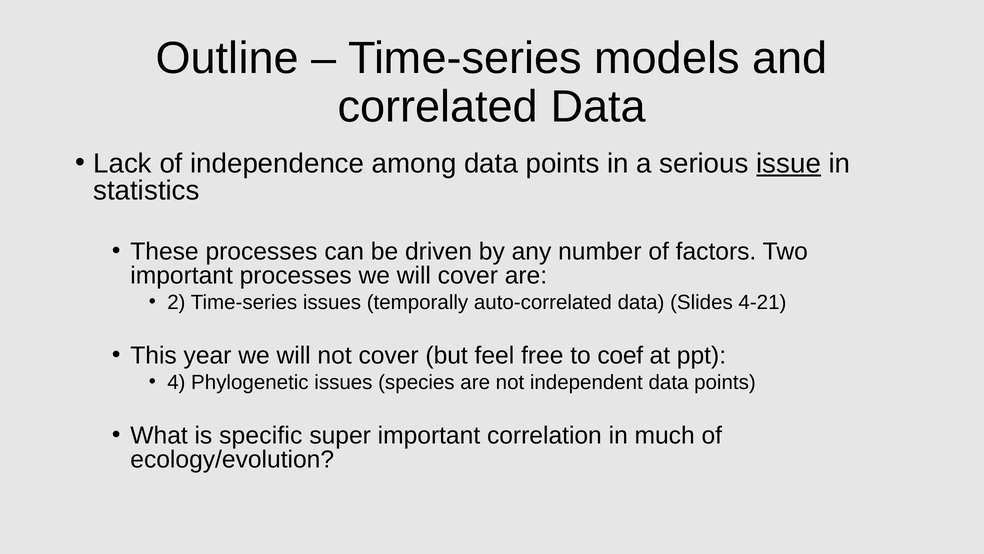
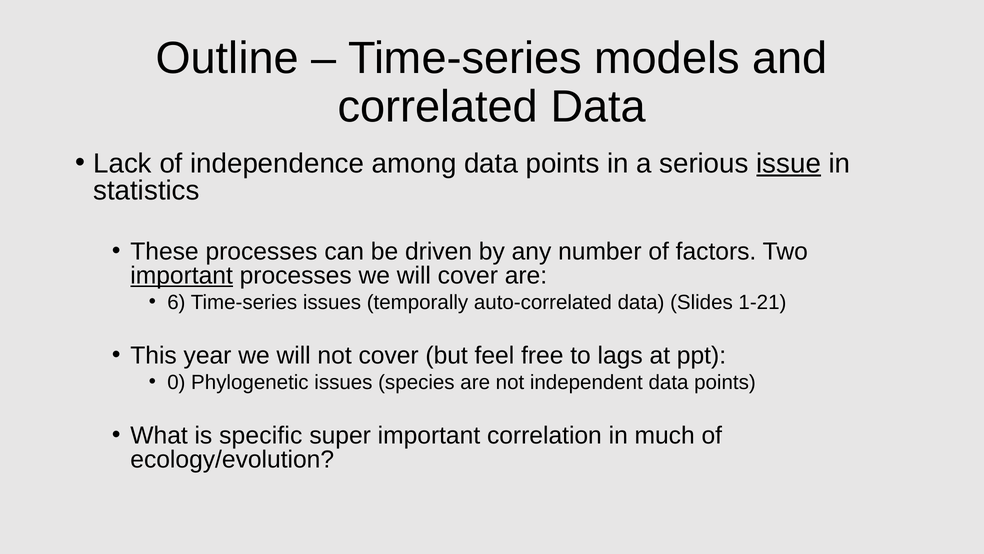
important underline: none -> present (182, 276)
2: 2 -> 6 (176, 302)
4-21: 4-21 -> 1-21 (762, 302)
coef: coef -> lags (620, 355)
4: 4 -> 0 (176, 382)
